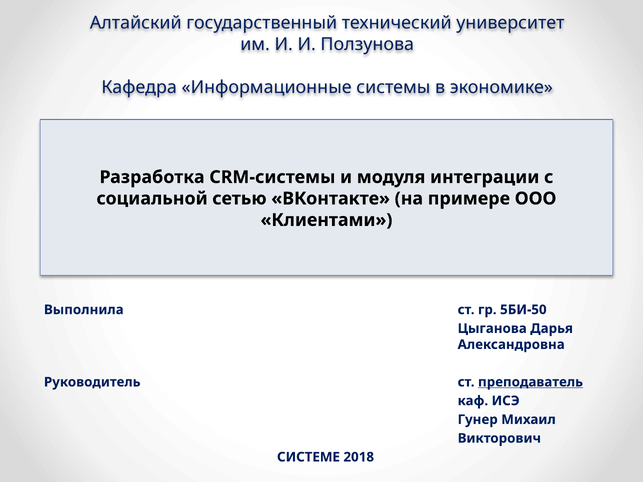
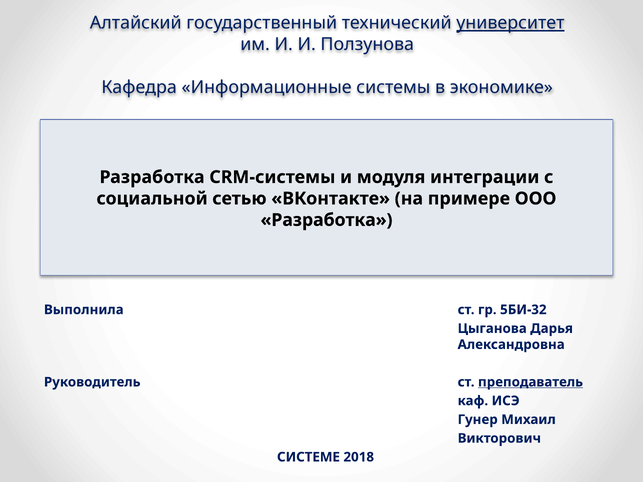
университет underline: none -> present (510, 23)
Клиентами: Клиентами -> Разработка (327, 220)
5БИ-50: 5БИ-50 -> 5БИ-32 (523, 310)
